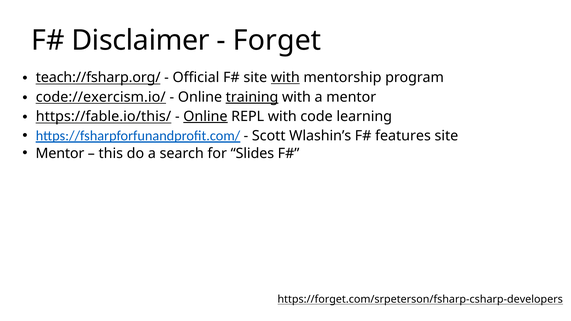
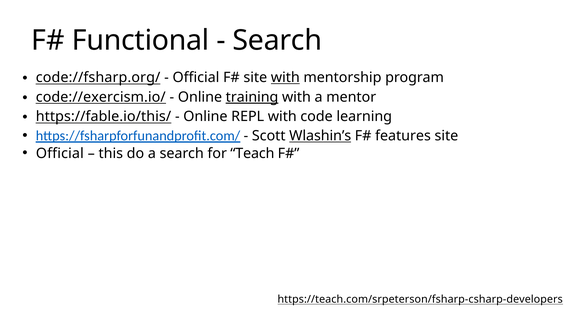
Disclaimer: Disclaimer -> Functional (141, 40)
Forget: Forget -> Search (277, 40)
teach://fsharp.org/: teach://fsharp.org/ -> code://fsharp.org/ (98, 78)
Online underline: present -> none (205, 117)
Wlashin’s underline: none -> present (320, 136)
Mentor: Mentor -> Official (60, 153)
Slides: Slides -> Teach (252, 153)
https://forget.com/srpeterson/fsharp-csharp-developers: https://forget.com/srpeterson/fsharp-csharp-developers -> https://teach.com/srpeterson/fsharp-csharp-developers (420, 300)
